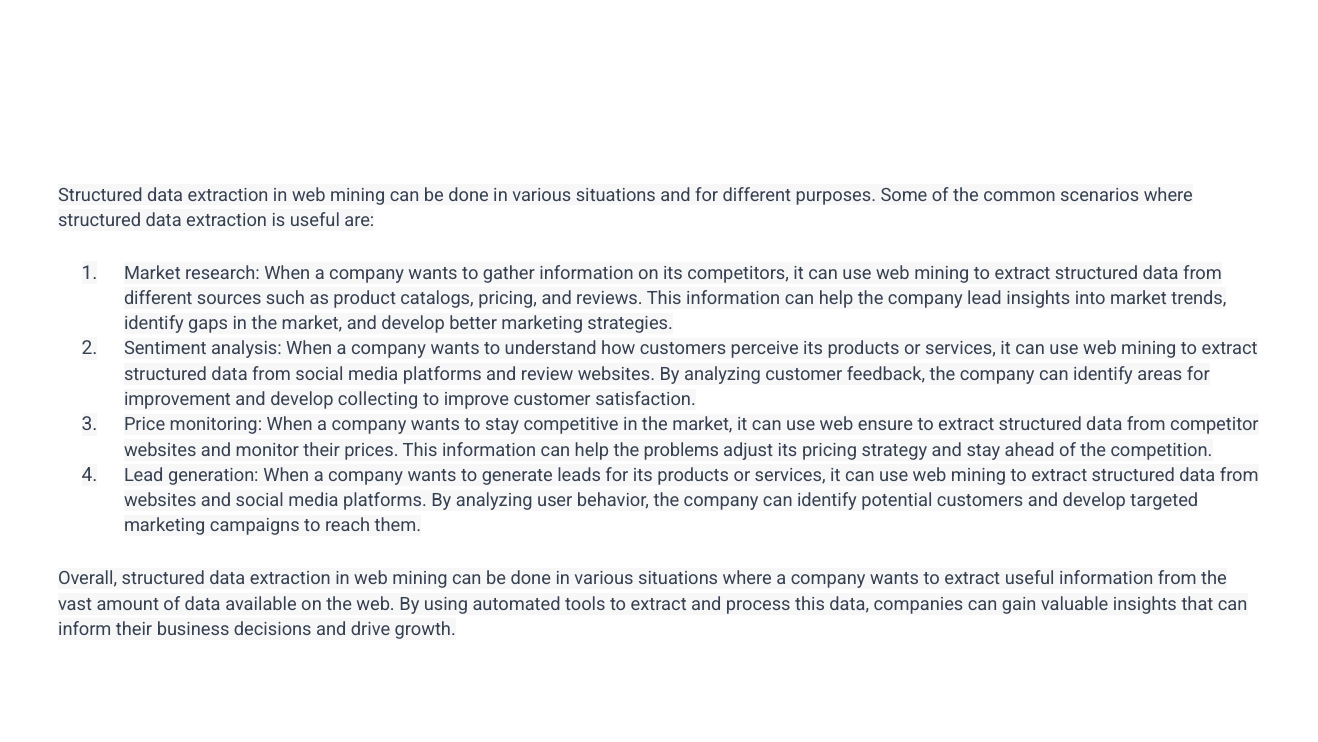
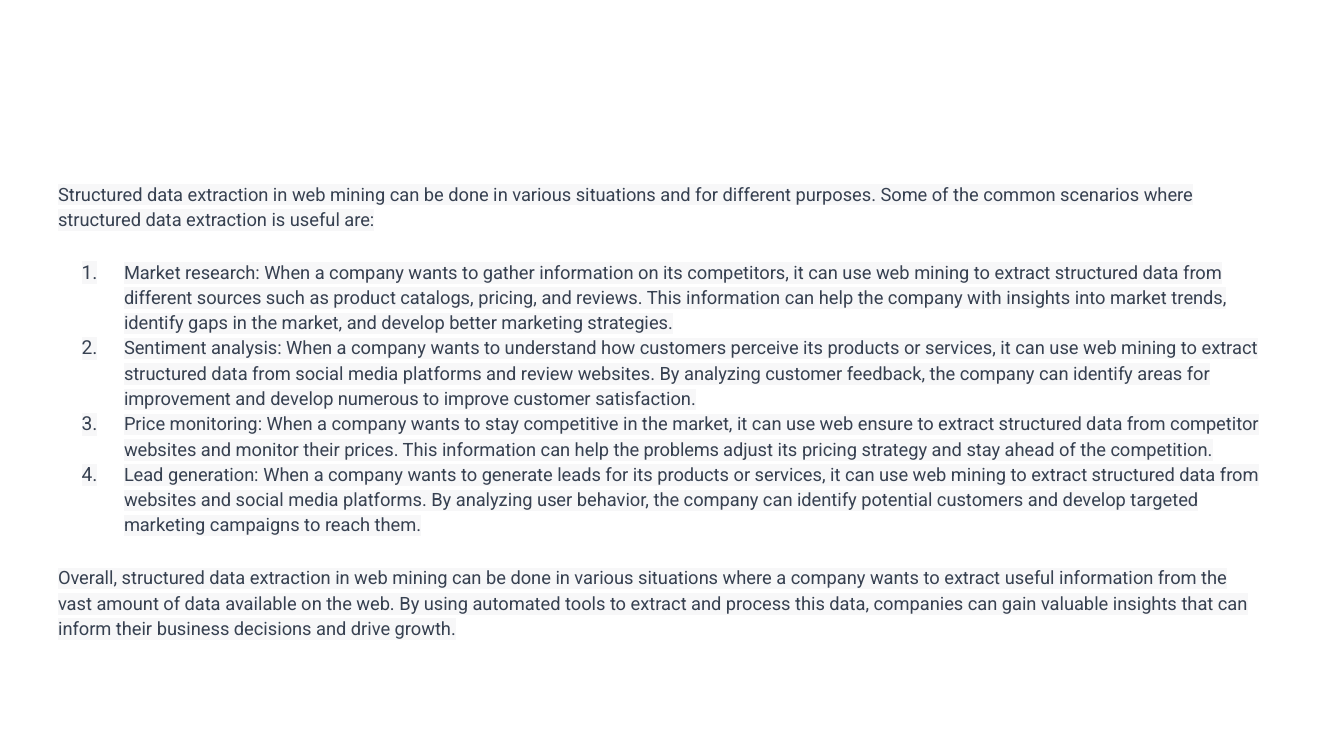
company lead: lead -> with (984, 298)
collecting: collecting -> numerous (378, 399)
